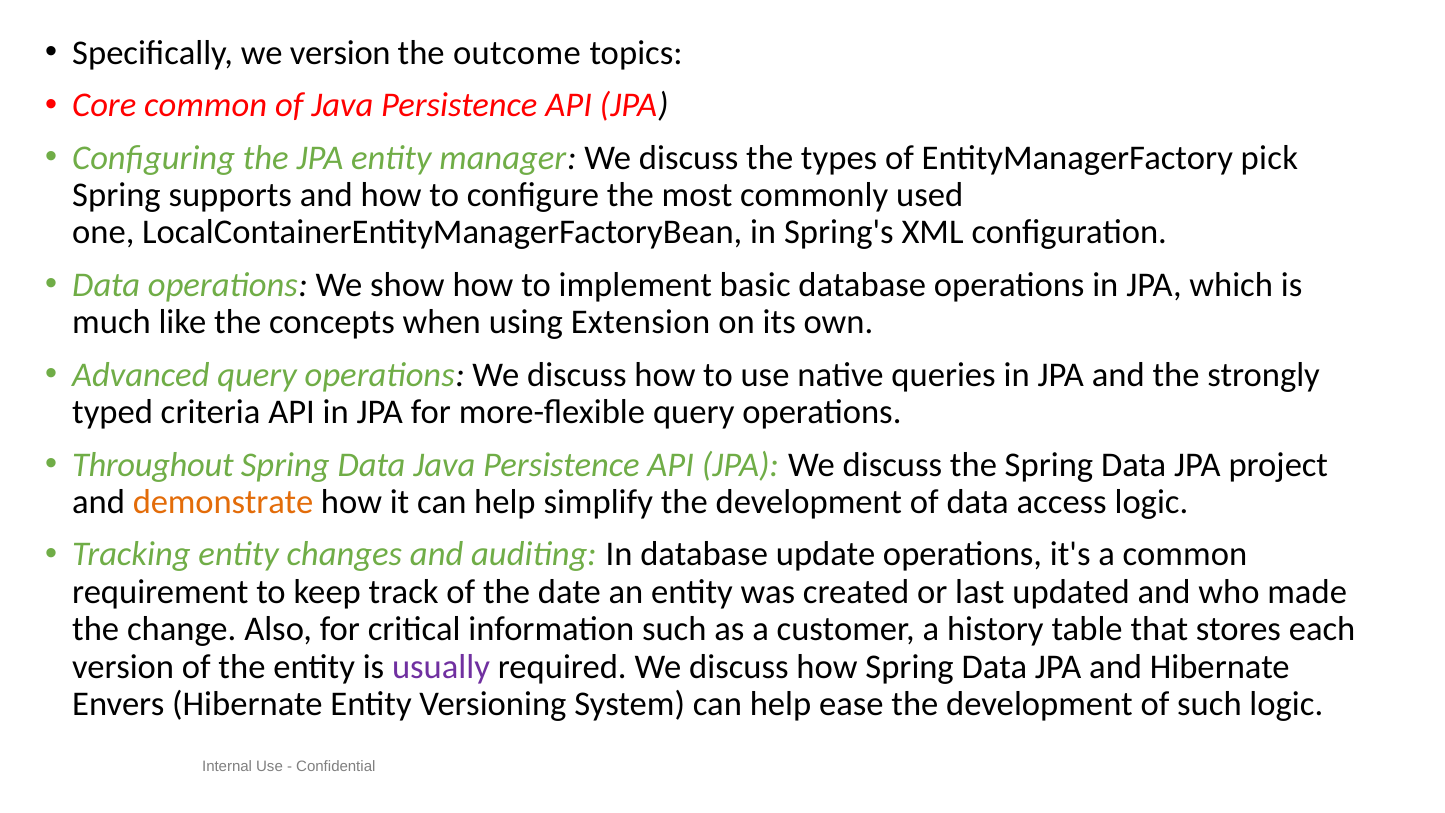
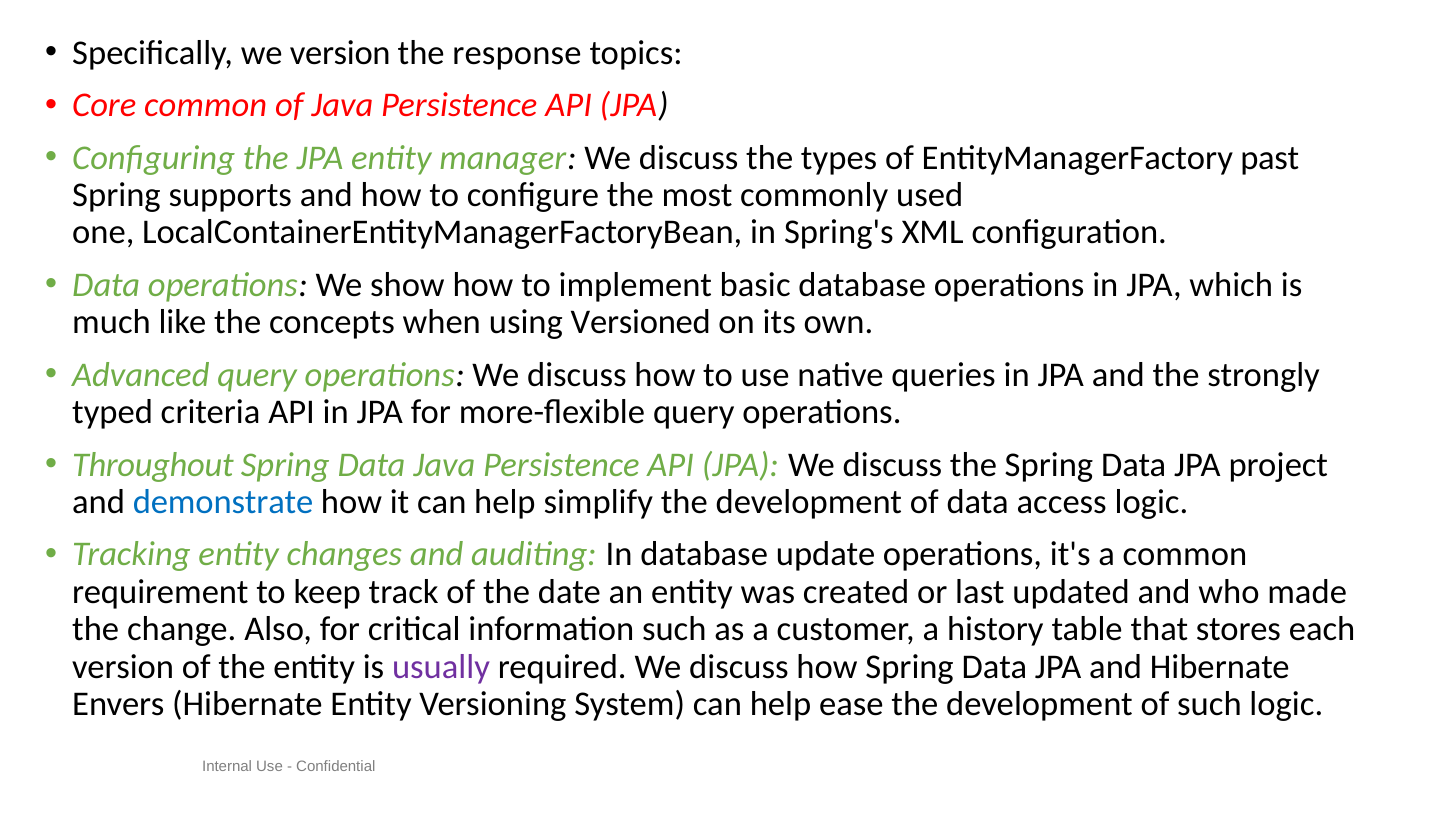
outcome: outcome -> response (517, 53)
pick: pick -> past (1270, 158)
Extension: Extension -> Versioned (641, 322)
demonstrate colour: orange -> blue (223, 502)
